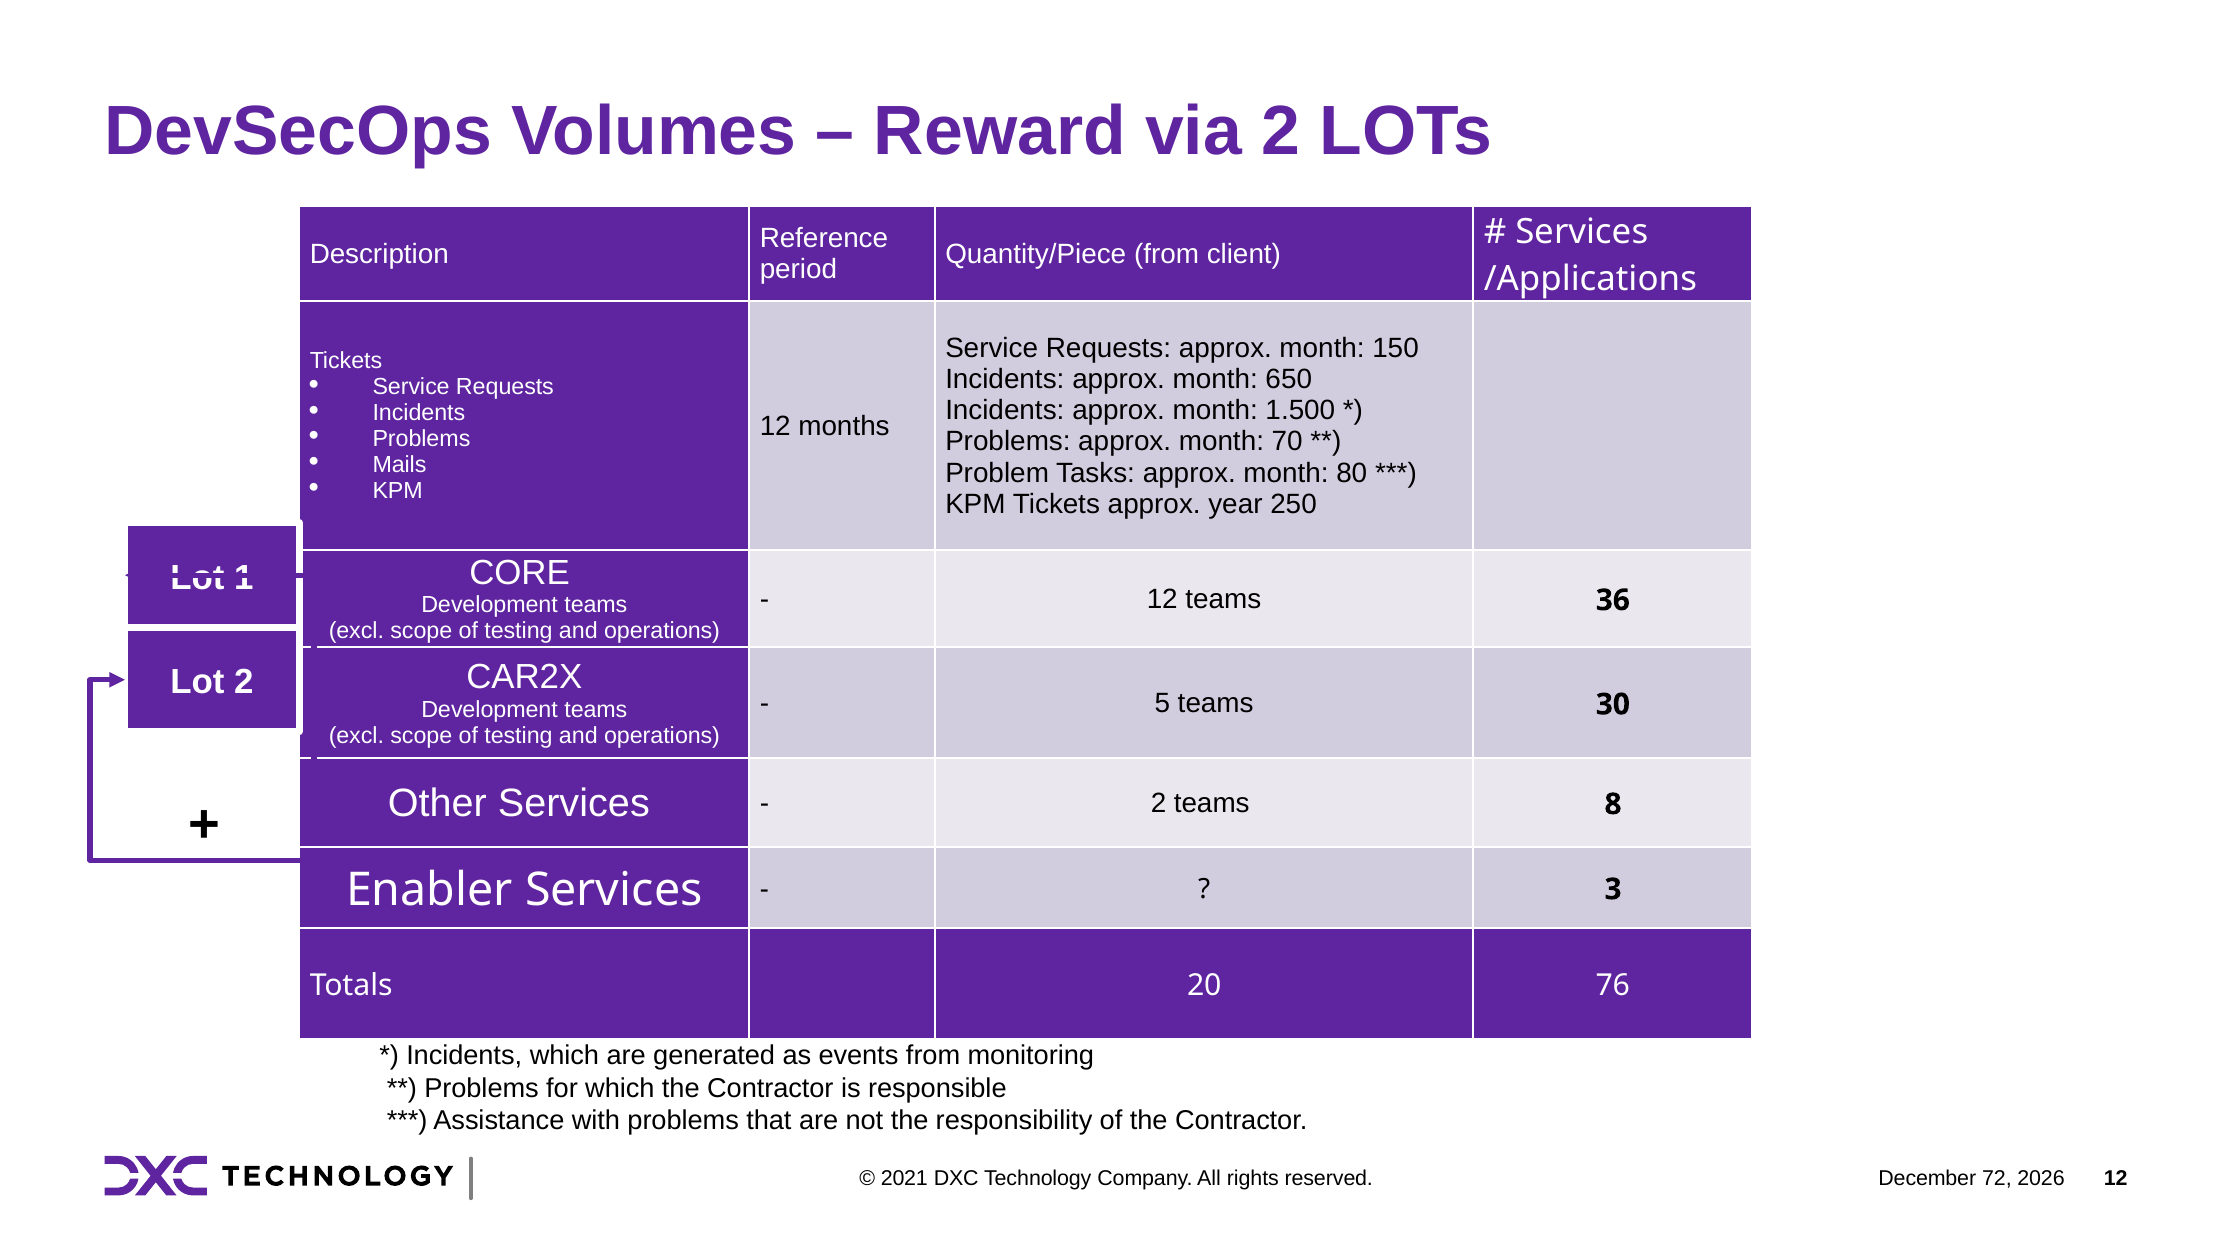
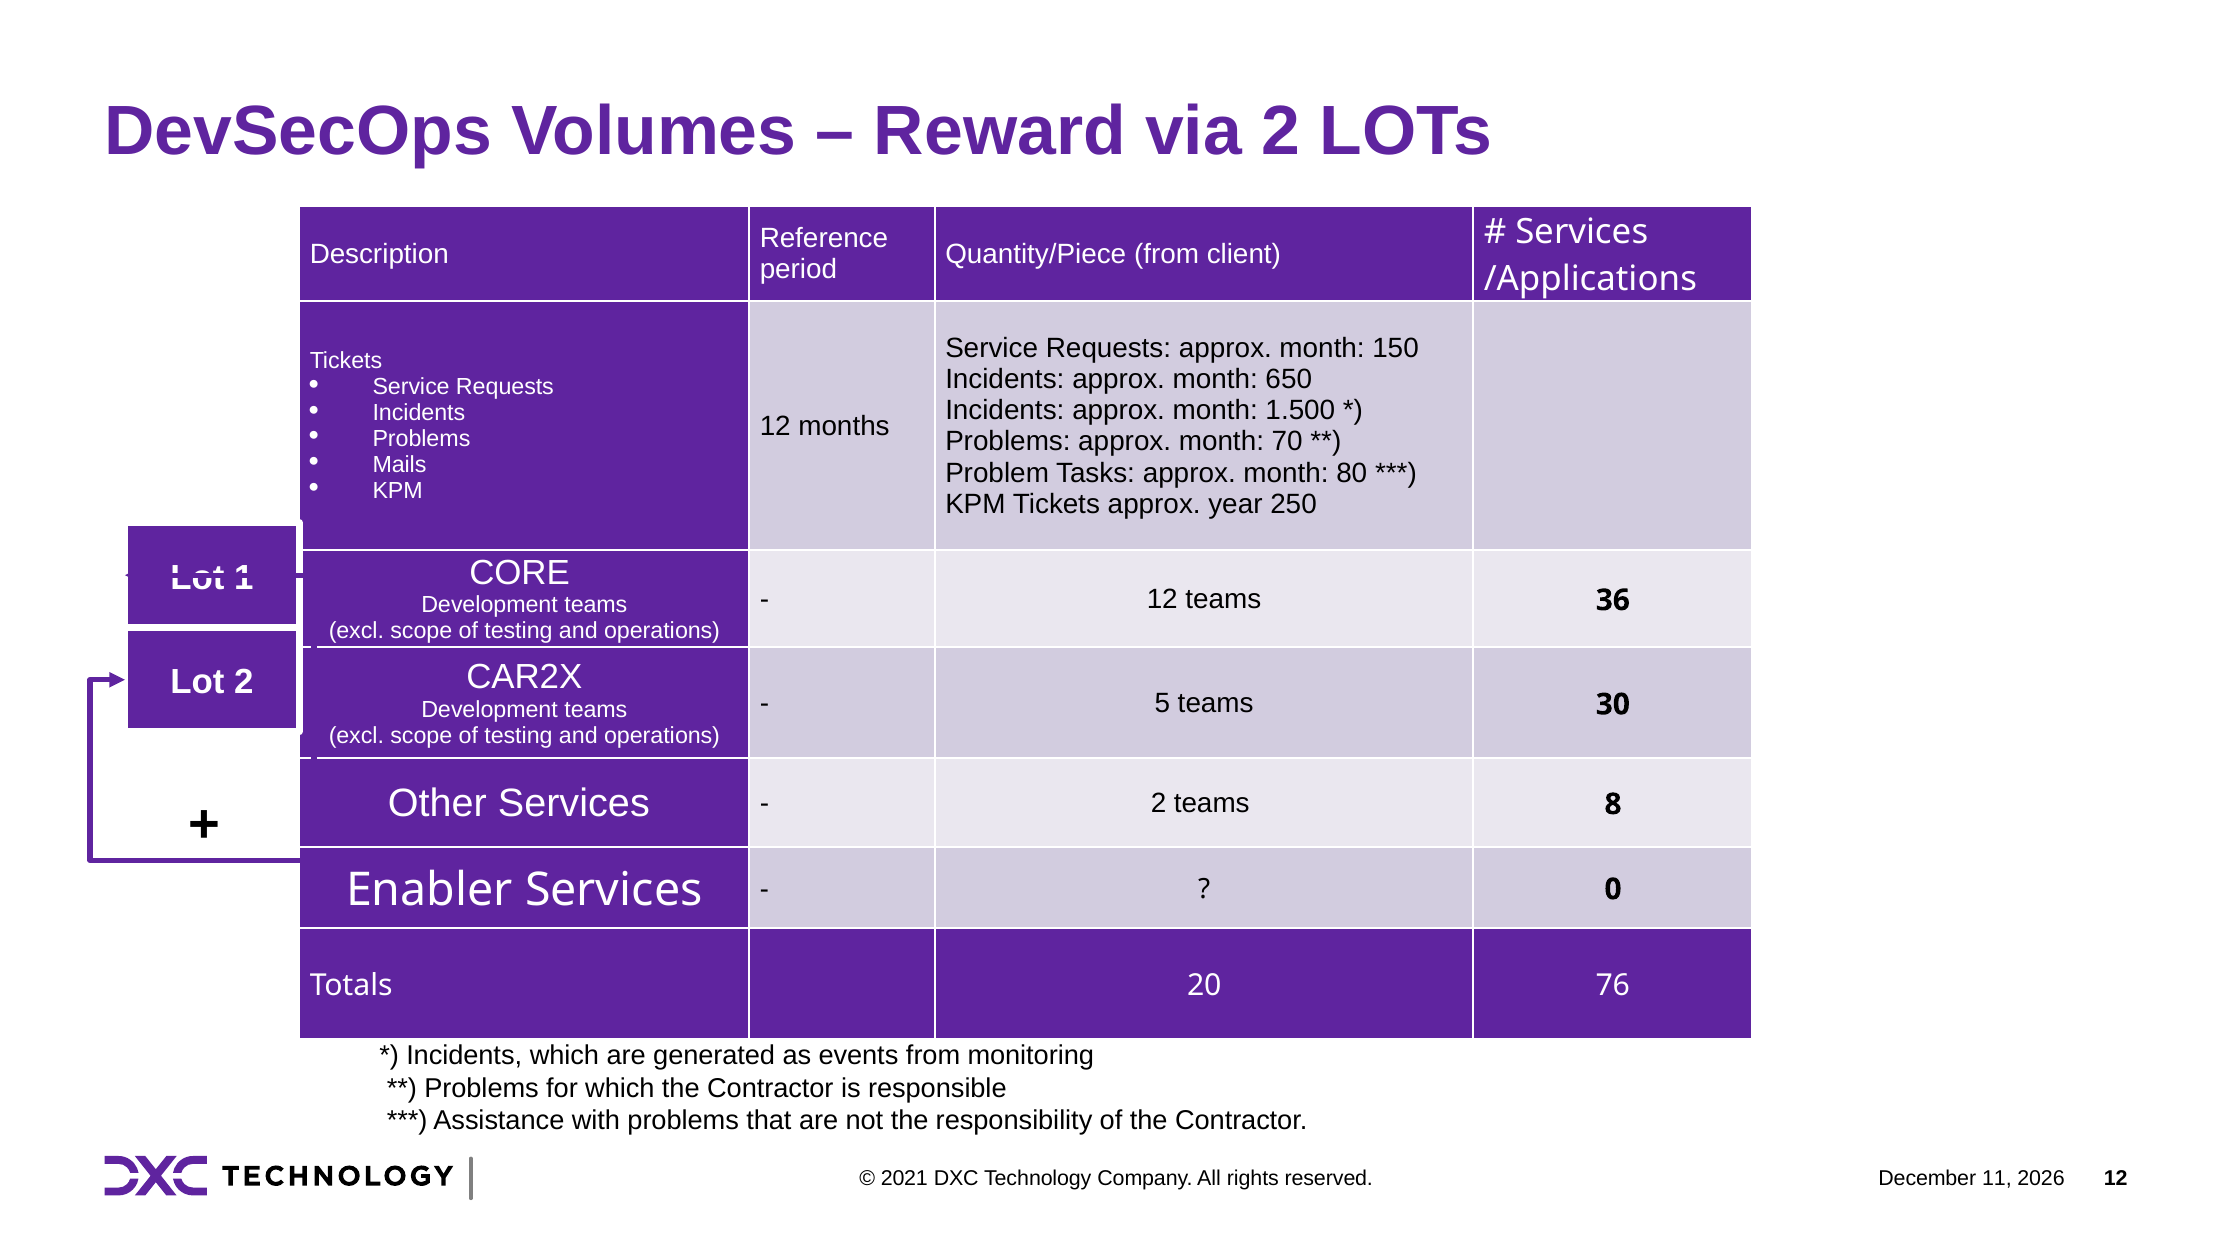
3: 3 -> 0 (1613, 890)
72: 72 -> 11 (1997, 1179)
